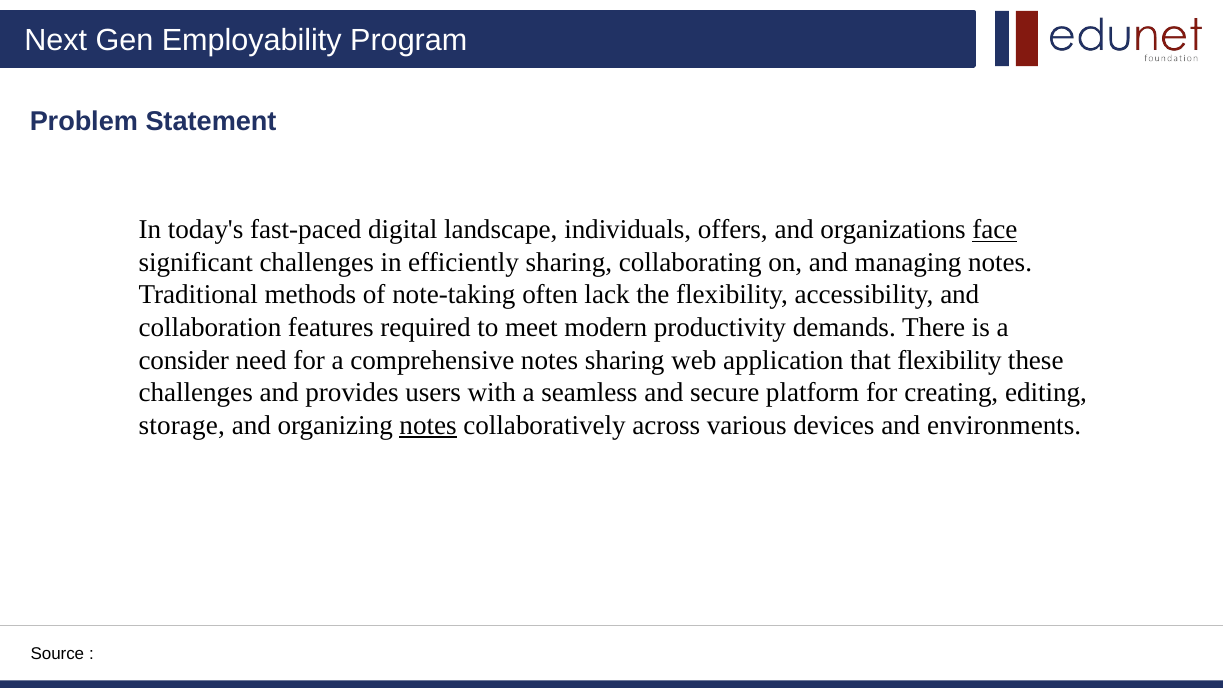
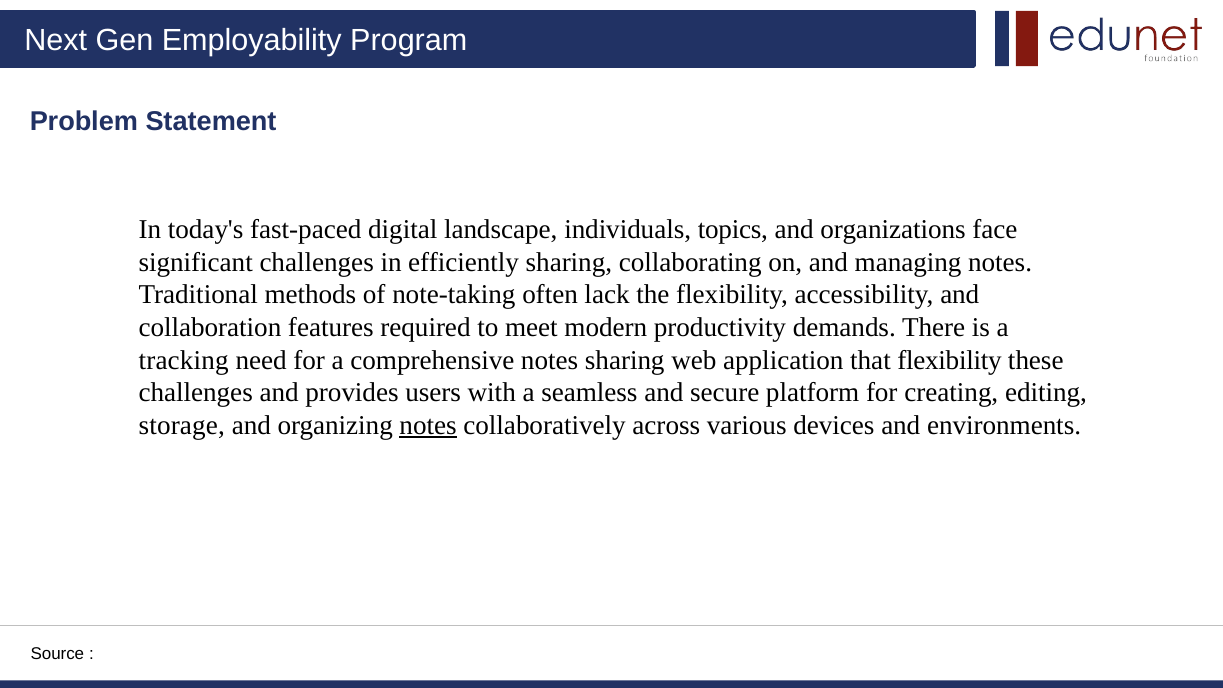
offers: offers -> topics (733, 230)
face underline: present -> none (995, 230)
consider: consider -> tracking (184, 360)
